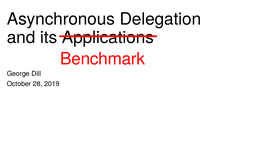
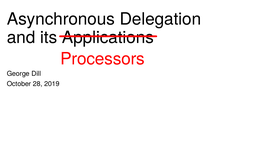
Benchmark: Benchmark -> Processors (103, 59)
